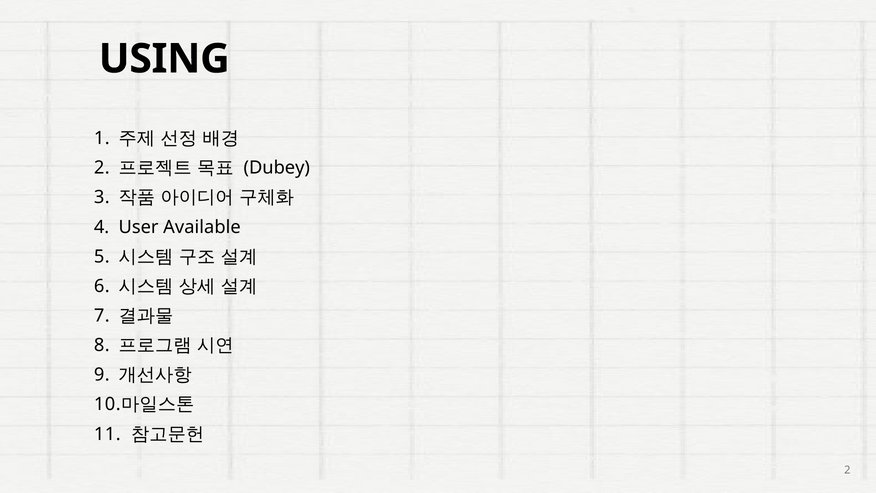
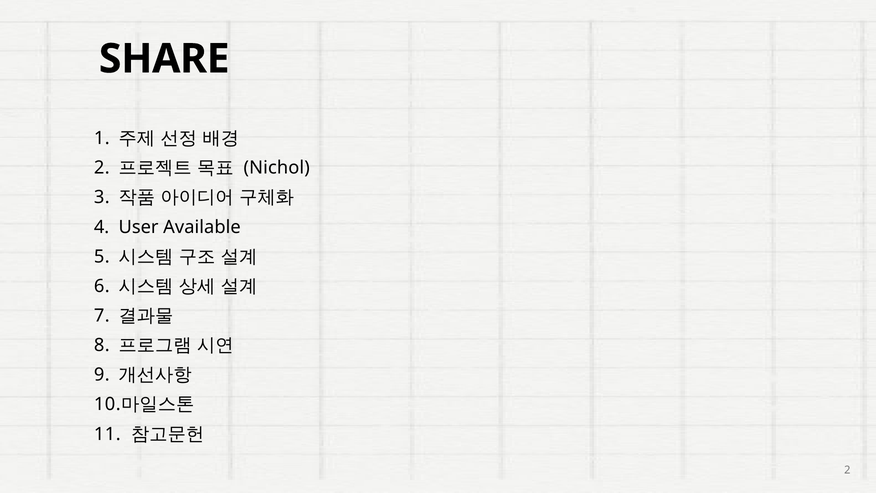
USING: USING -> SHARE (164, 59)
Dubey: Dubey -> Nichol (277, 168)
